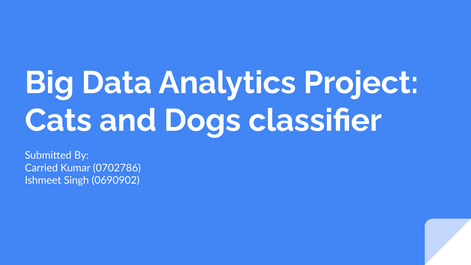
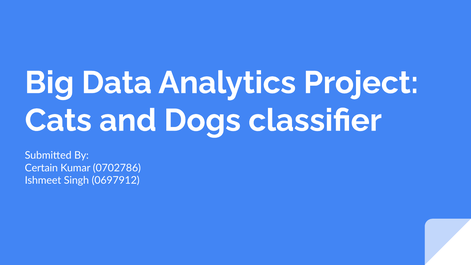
Carried: Carried -> Certain (41, 168)
0690902: 0690902 -> 0697912 (116, 180)
